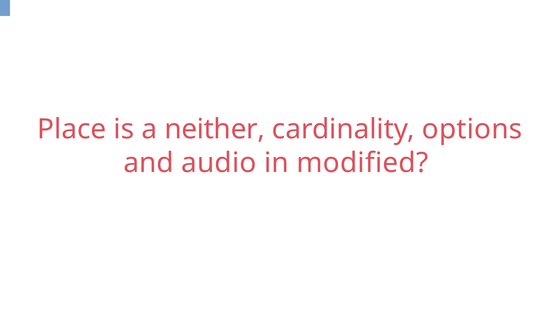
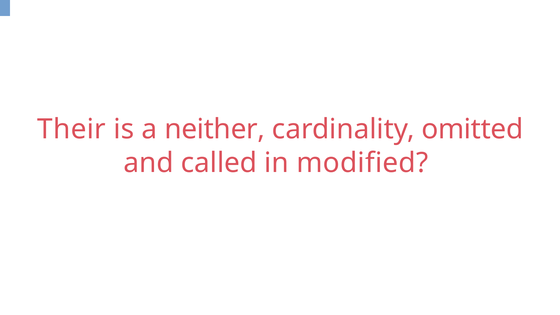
Place: Place -> Their (72, 129)
options: options -> omitted (472, 129)
audio: audio -> called (219, 163)
